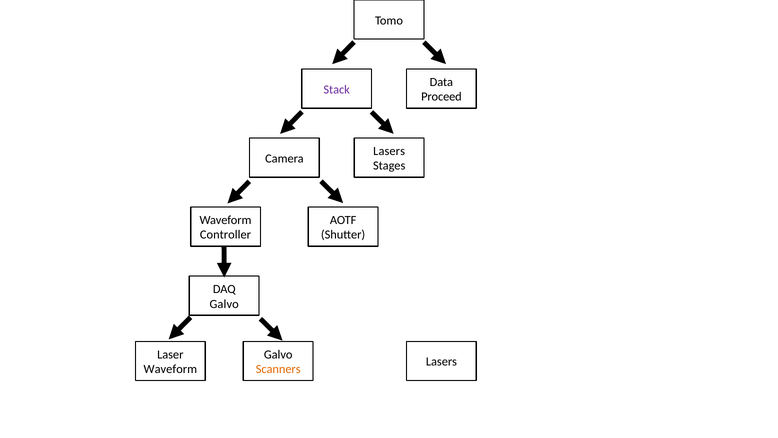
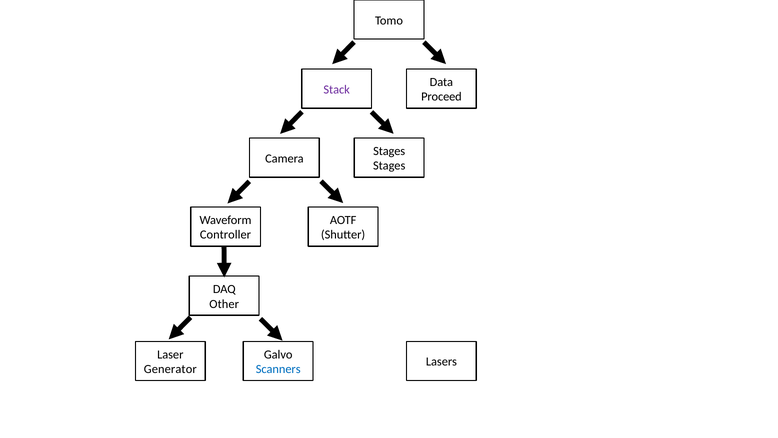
Lasers: Lasers -> Stages (389, 151)
Galvo: Galvo -> Other (224, 304)
Waveform: Waveform -> Generator (170, 369)
Scanners colour: orange -> blue (278, 369)
